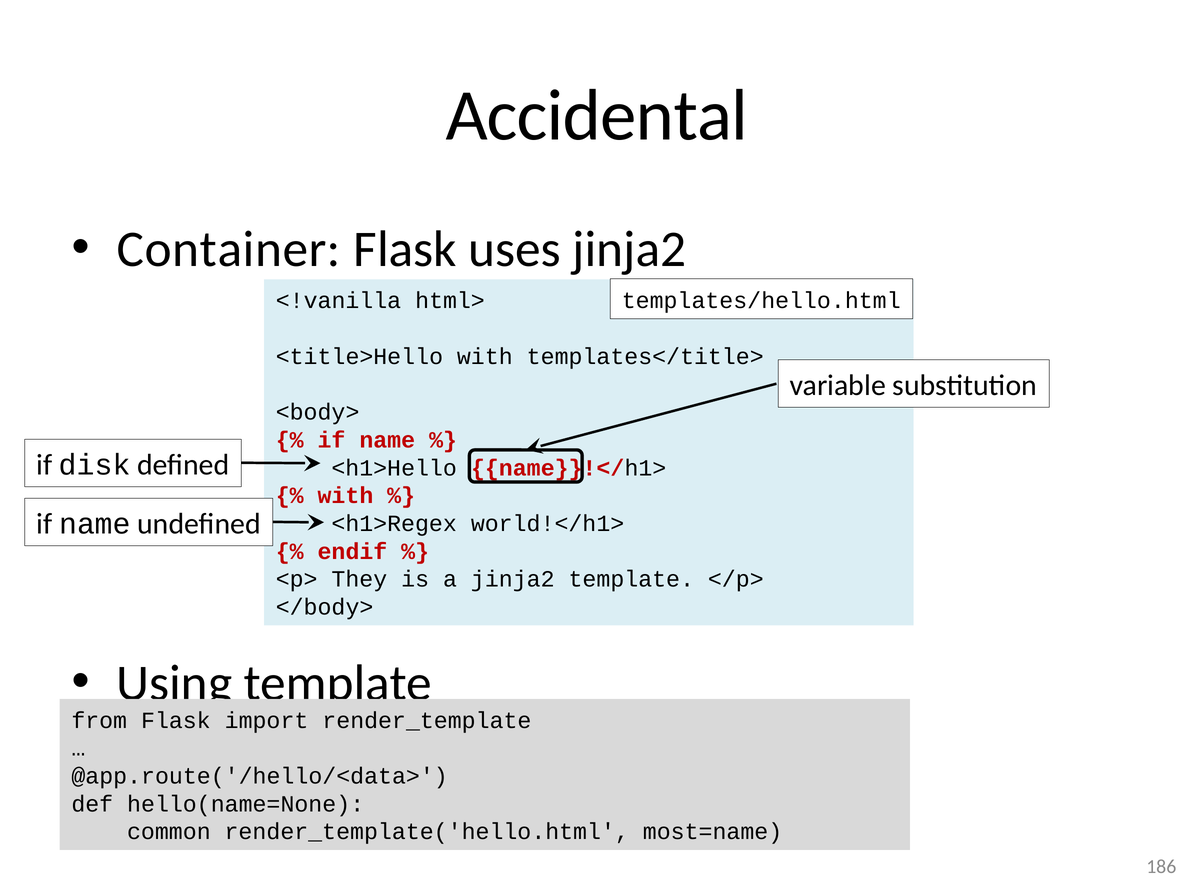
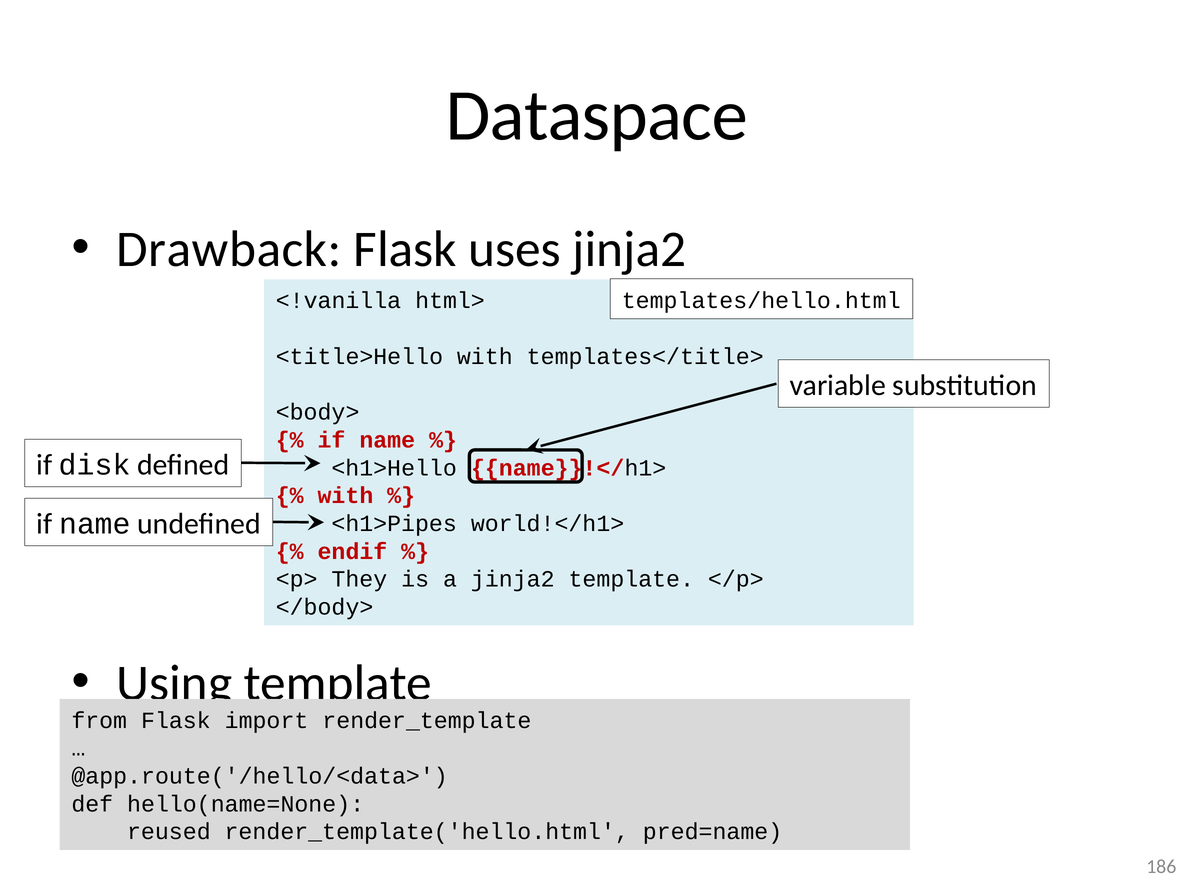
Accidental: Accidental -> Dataspace (597, 115)
Container: Container -> Drawback (229, 249)
<h1>Regex: <h1>Regex -> <h1>Pipes (394, 523)
common: common -> reused (169, 832)
most=name: most=name -> pred=name (713, 832)
